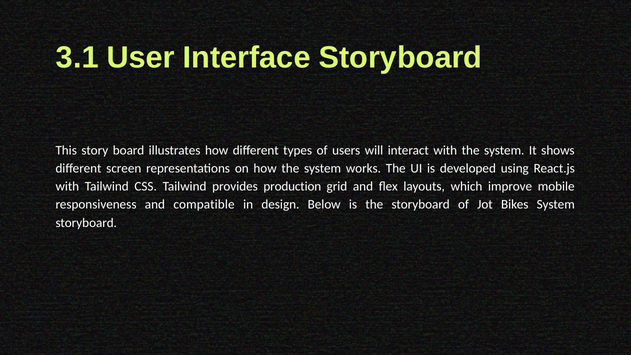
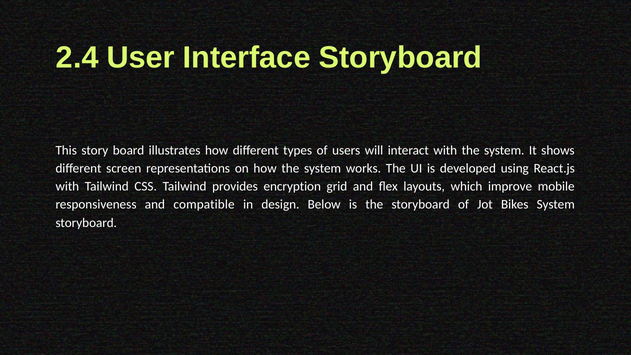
3.1: 3.1 -> 2.4 (77, 58)
production: production -> encryption (292, 186)
